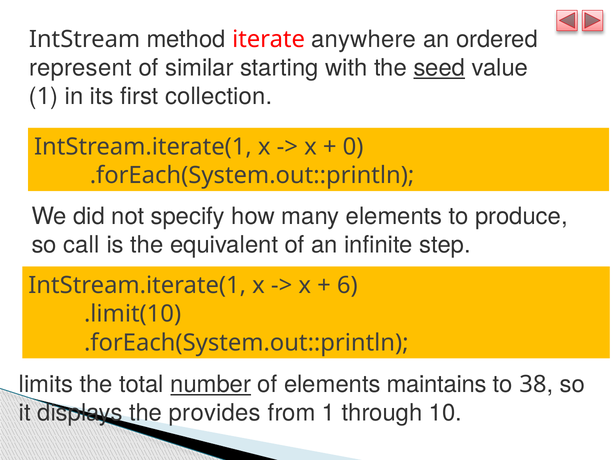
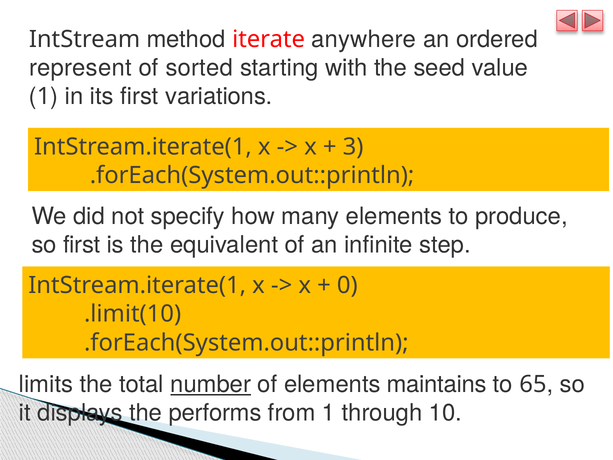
similar: similar -> sorted (199, 68)
seed underline: present -> none (439, 68)
collection: collection -> variations (219, 96)
0: 0 -> 3 (353, 147)
so call: call -> first (82, 245)
6: 6 -> 0 (347, 285)
38: 38 -> 65 (533, 384)
provides: provides -> performs (215, 413)
